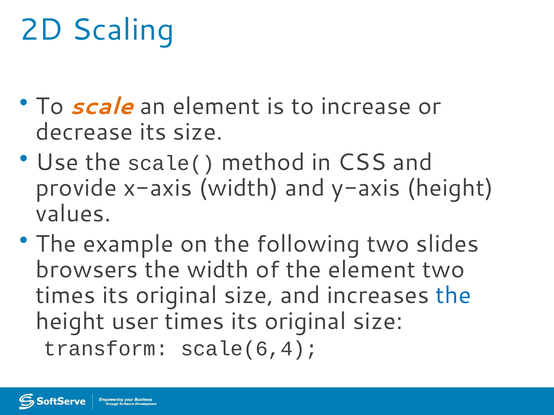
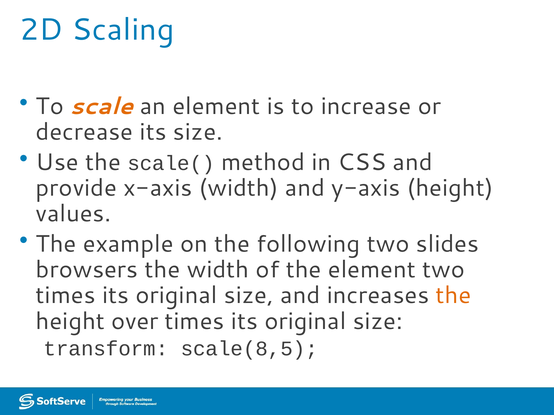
the colour: blue -> orange (454, 296)
user: user -> over (135, 322)
scale(6,4: scale(6,4 -> scale(8,5 (249, 349)
